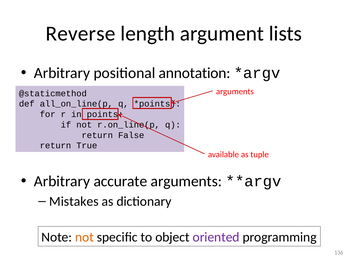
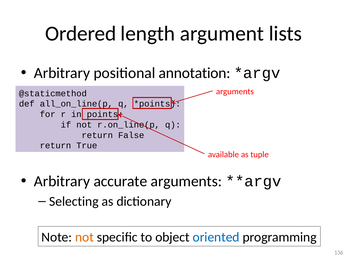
Reverse: Reverse -> Ordered (81, 34)
Mistakes: Mistakes -> Selecting (74, 201)
oriented colour: purple -> blue (216, 237)
